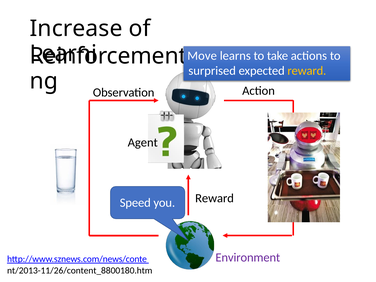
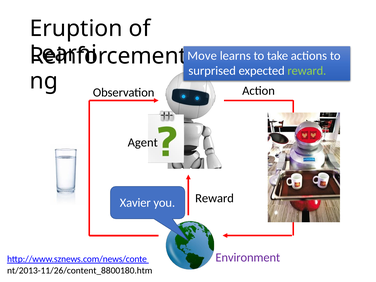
Increase: Increase -> Eruption (76, 29)
reward colour: yellow -> light green (307, 71)
Speed: Speed -> Xavier (135, 203)
